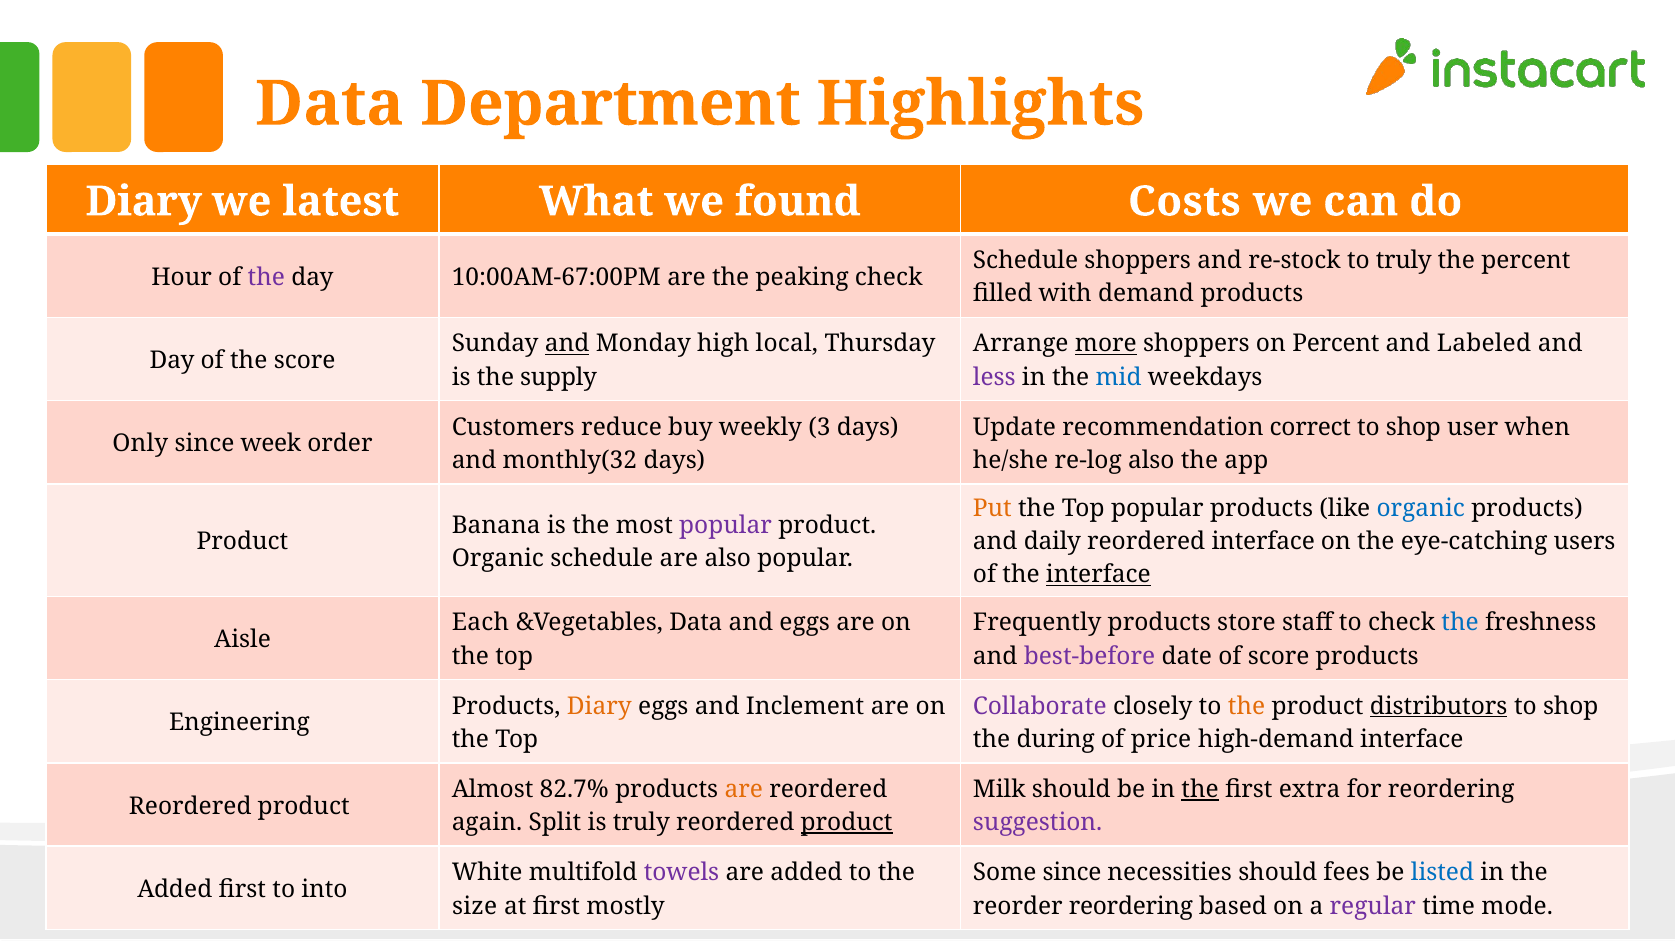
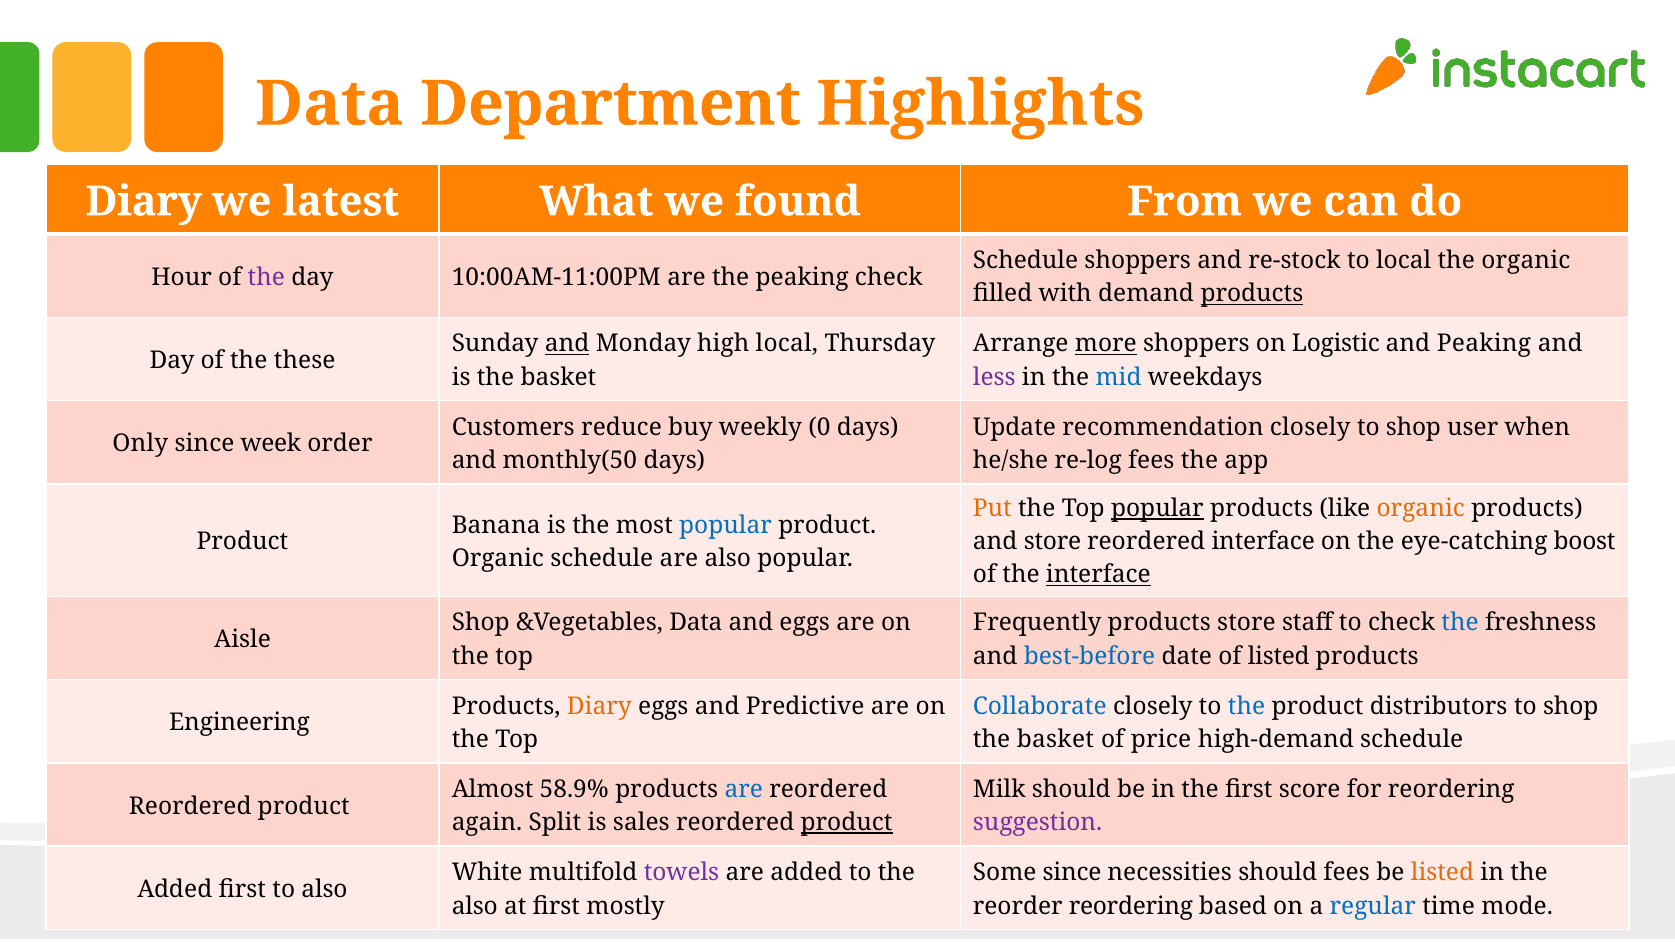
Costs: Costs -> From (1185, 202)
to truly: truly -> local (1404, 261)
the percent: percent -> organic (1526, 261)
10:00AM-67:00PM: 10:00AM-67:00PM -> 10:00AM-11:00PM (556, 277)
products underline: none -> present (1252, 294)
on Percent: Percent -> Logistic (1336, 344)
and Labeled: Labeled -> Peaking (1484, 344)
the score: score -> these (305, 361)
is the supply: supply -> basket (558, 377)
3: 3 -> 0 (819, 427)
recommendation correct: correct -> closely (1310, 427)
monthly(32: monthly(32 -> monthly(50 (570, 461)
re-log also: also -> fees (1151, 461)
popular underline: none -> present (1157, 509)
organic colour: blue -> orange (1421, 509)
popular colour: purple -> blue (725, 525)
and daily: daily -> store (1052, 542)
users: users -> boost (1585, 542)
Each: Each -> Shop (481, 623)
best-before colour: purple -> blue (1089, 656)
of score: score -> listed (1279, 656)
Inclement: Inclement -> Predictive (805, 706)
Collaborate colour: purple -> blue (1040, 706)
the colour: orange -> blue (1247, 706)
distributors underline: present -> none (1439, 706)
during: during -> basket (1055, 740)
high-demand interface: interface -> schedule (1412, 740)
82.7%: 82.7% -> 58.9% (574, 790)
are colour: orange -> blue (744, 790)
the underline: present -> none (1200, 790)
extra: extra -> score (1310, 790)
is truly: truly -> sales (641, 823)
listed colour: blue -> orange (1442, 873)
to into: into -> also (324, 890)
size: size -> also (475, 906)
regular colour: purple -> blue (1373, 906)
